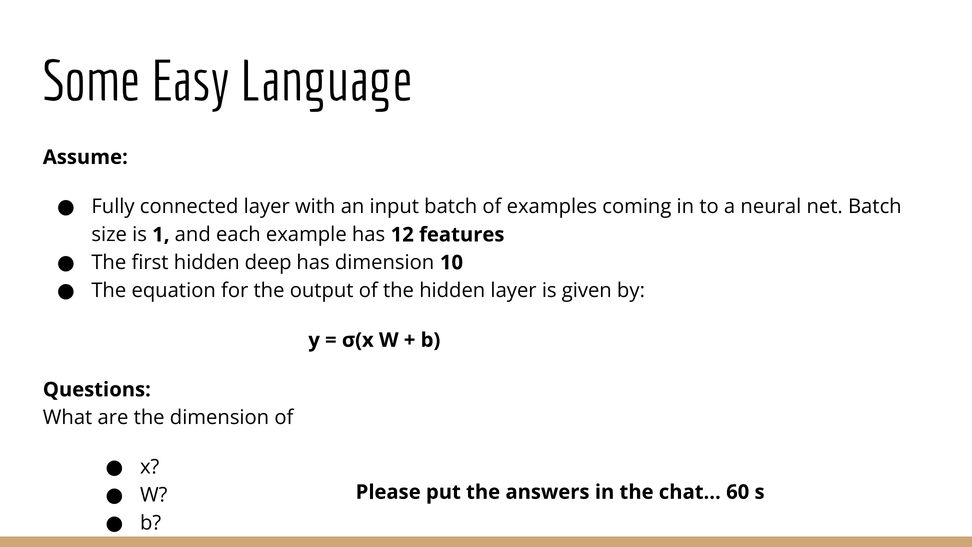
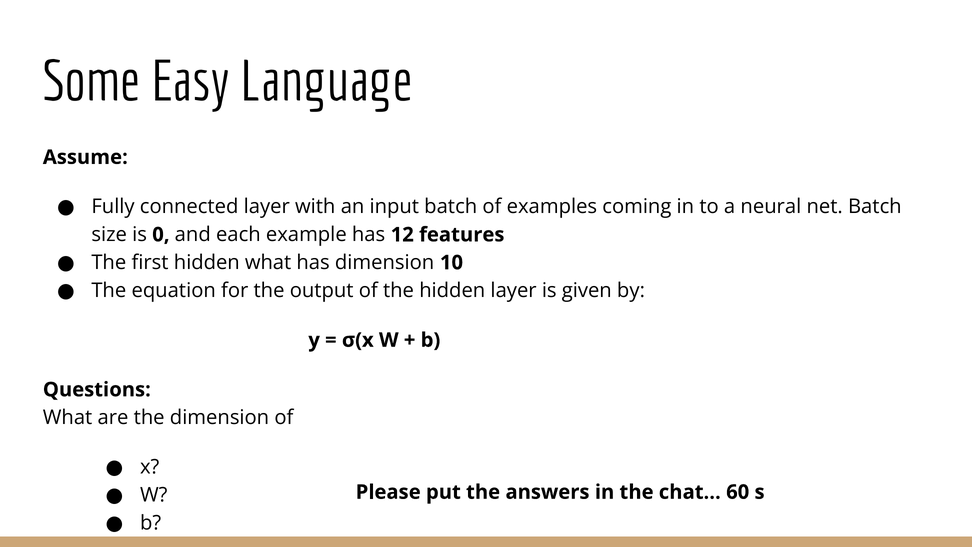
1: 1 -> 0 (161, 235)
hidden deep: deep -> what (268, 263)
